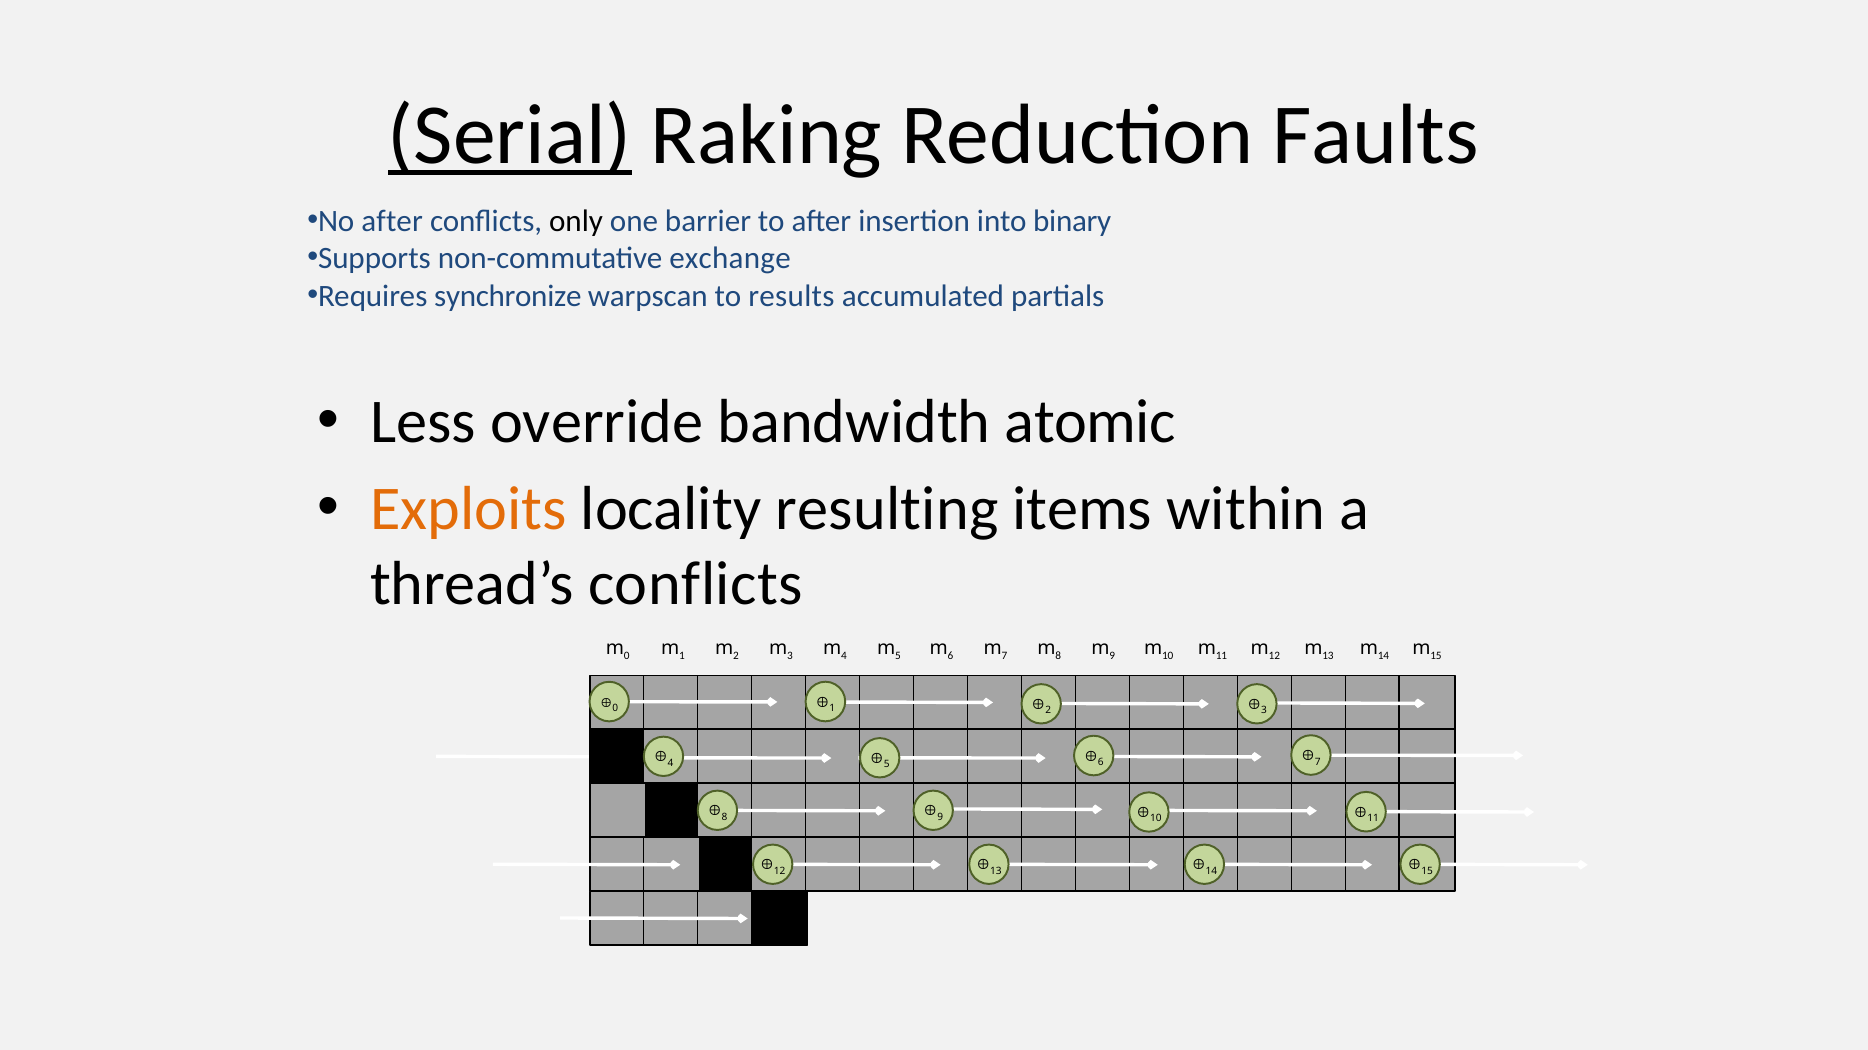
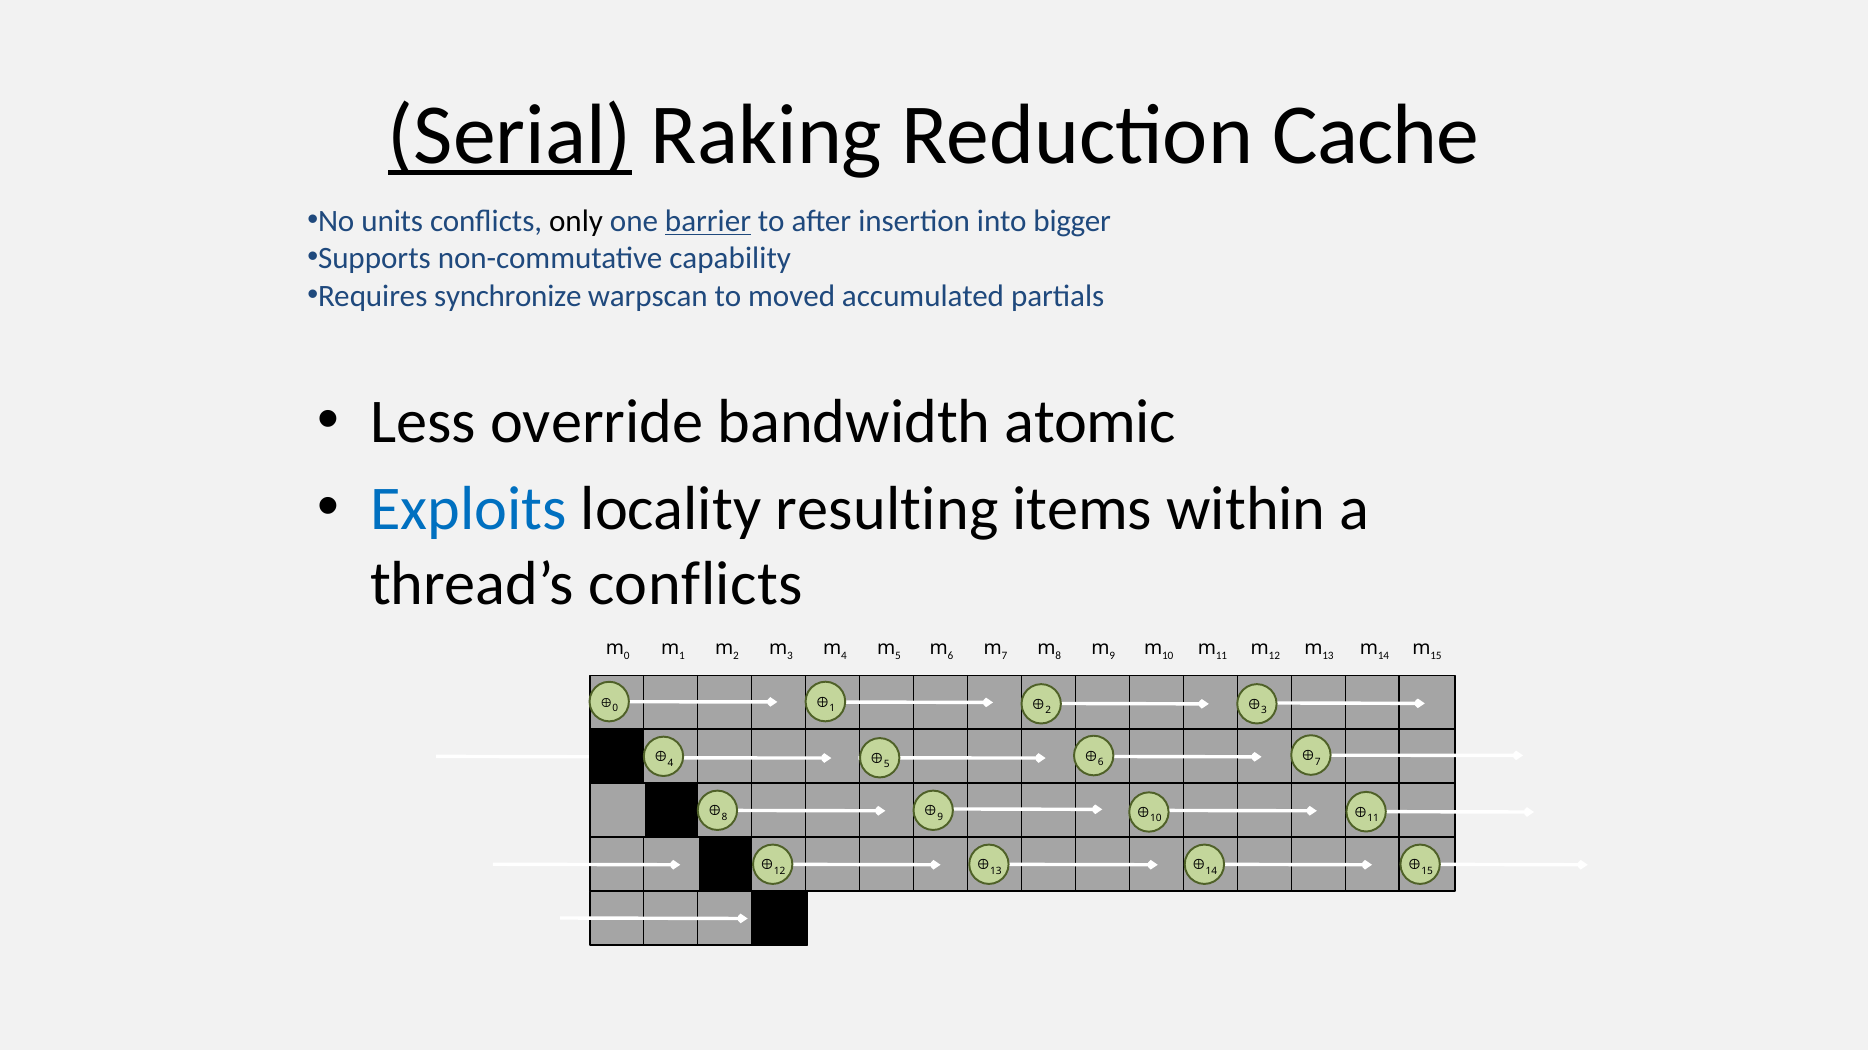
Faults: Faults -> Cache (1376, 136)
No after: after -> units (392, 221)
barrier underline: none -> present (708, 221)
binary: binary -> bigger (1072, 221)
exchange: exchange -> capability (730, 259)
results: results -> moved (792, 296)
Exploits colour: orange -> blue (468, 510)
